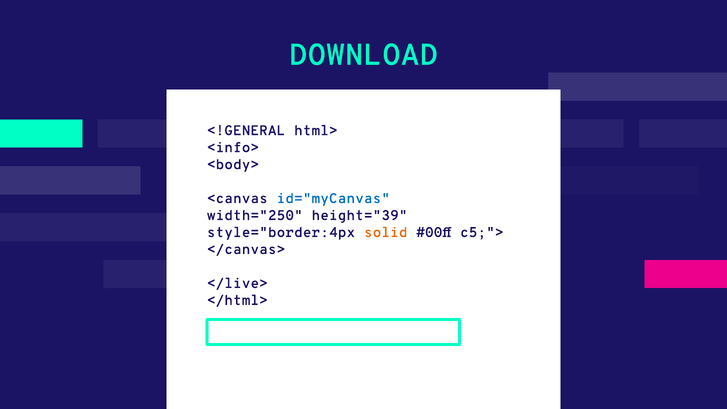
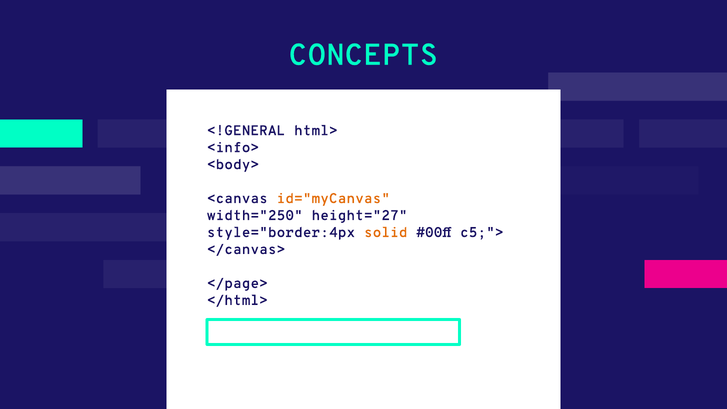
DOWNLOAD: DOWNLOAD -> CONCEPTS (363, 55)
id="myCanvas colour: blue -> orange (333, 198)
height="39: height="39 -> height="27 (360, 215)
</live>: </live> -> </page> (237, 283)
